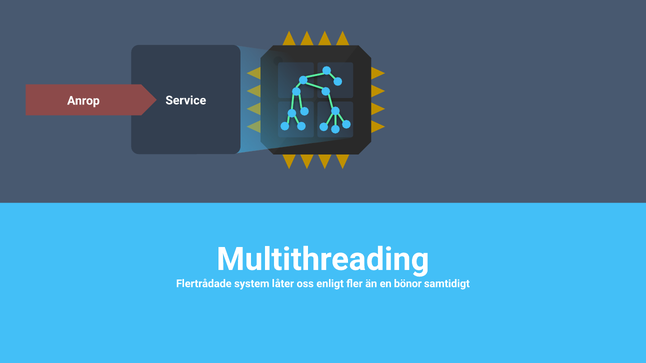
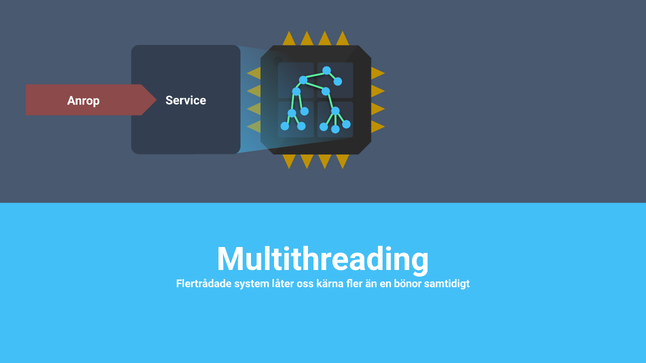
enligt: enligt -> kärna (330, 284)
